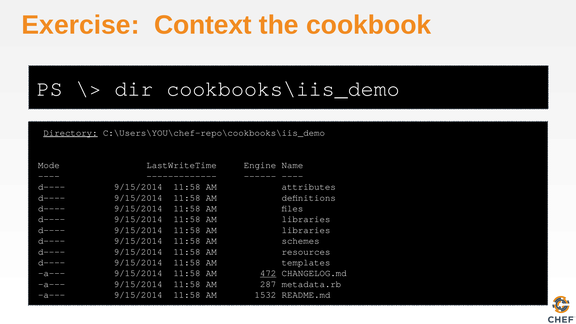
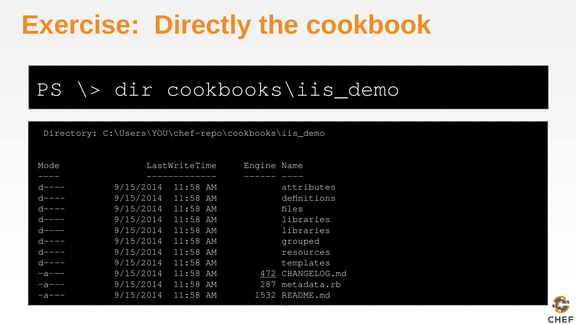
Context: Context -> Directly (203, 25)
Directory underline: present -> none (71, 133)
schemes: schemes -> grouped (301, 241)
